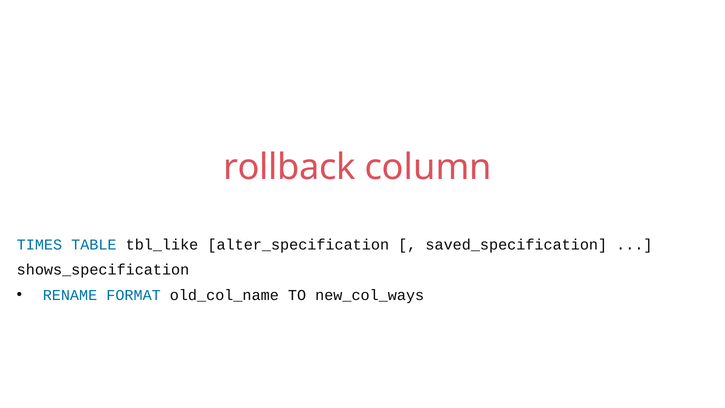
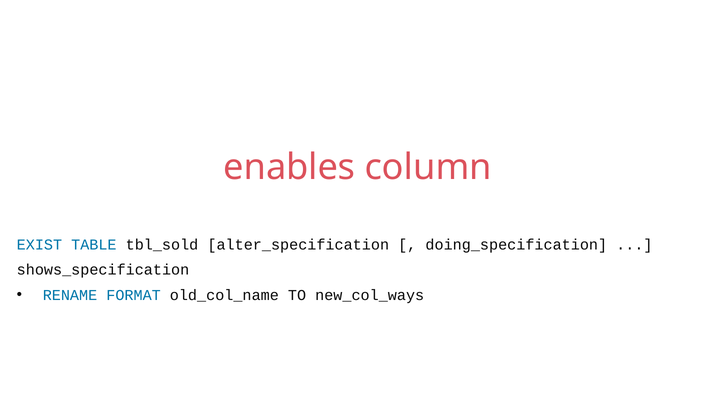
rollback: rollback -> enables (289, 167)
TIMES: TIMES -> EXIST (39, 244)
tbl_like: tbl_like -> tbl_sold (162, 244)
saved_specification: saved_specification -> doing_specification (516, 244)
